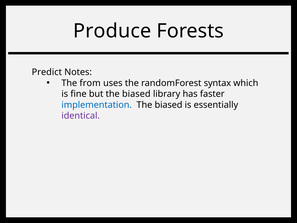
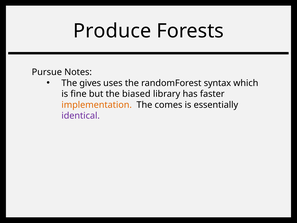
Predict: Predict -> Pursue (47, 72)
from: from -> gives (90, 83)
implementation colour: blue -> orange (97, 105)
biased: biased -> comes (168, 105)
